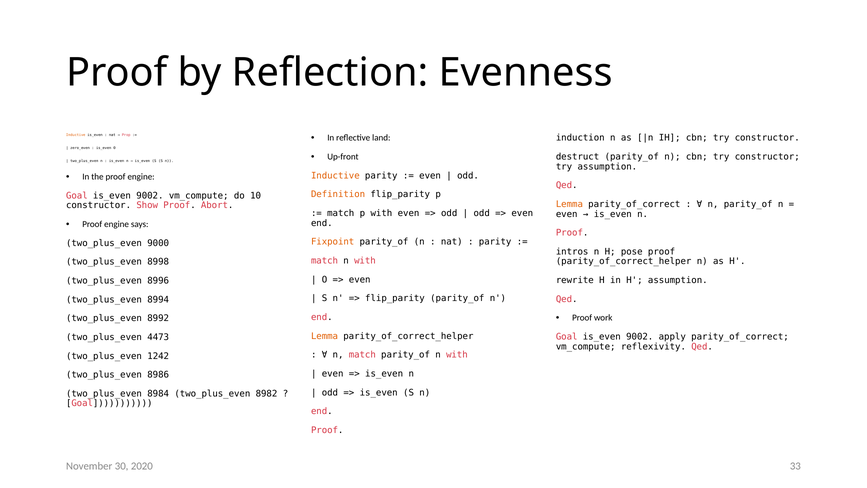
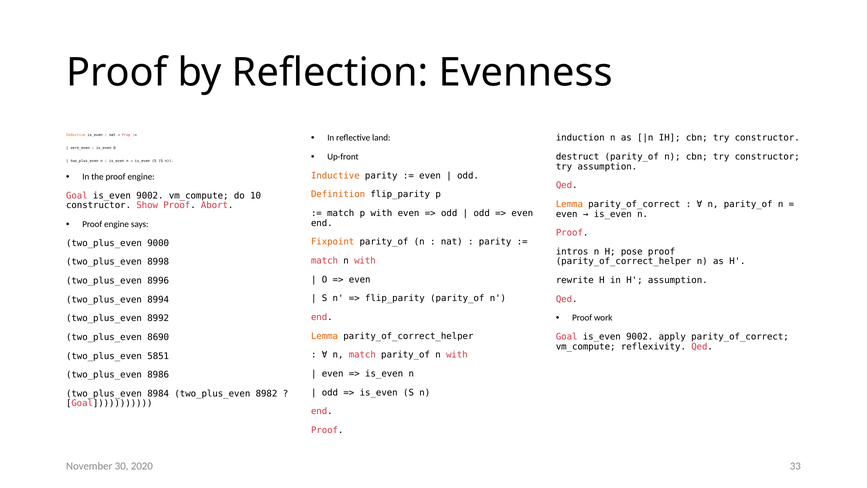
4473: 4473 -> 8690 (158, 337)
1242: 1242 -> 5851 (158, 356)
